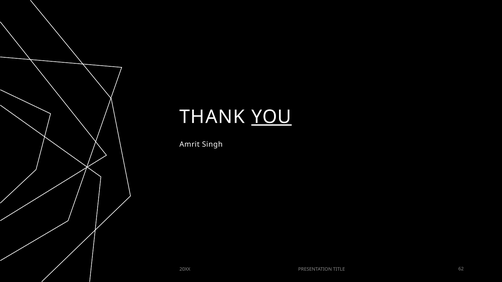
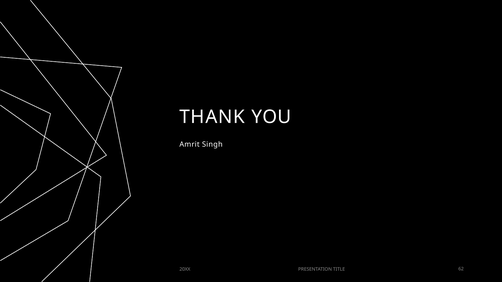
YOU underline: present -> none (271, 117)
